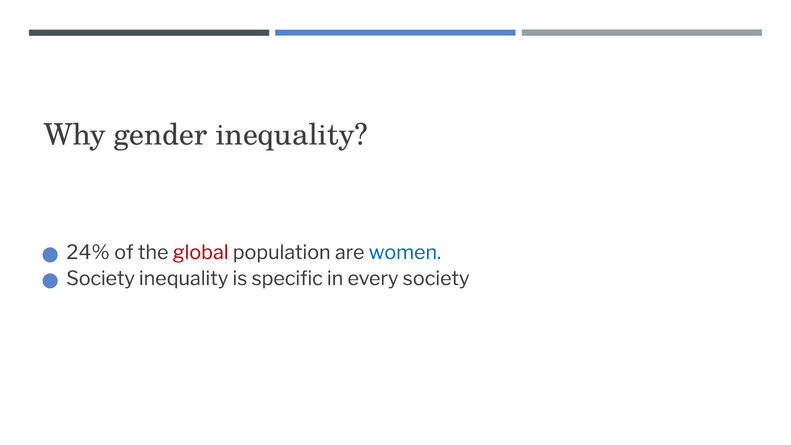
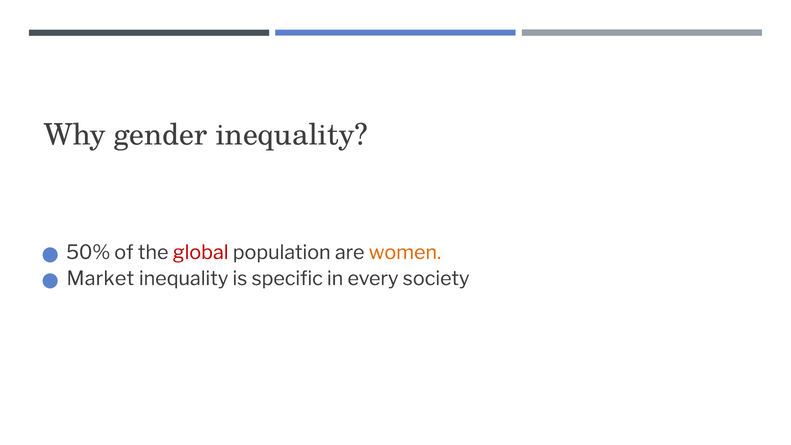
24%: 24% -> 50% (88, 252)
women colour: blue -> orange (405, 252)
Society: Society -> Market (100, 279)
